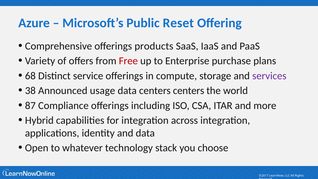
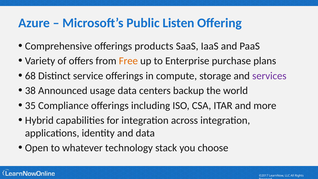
Reset: Reset -> Listen (178, 23)
Free colour: red -> orange (128, 61)
centers centers: centers -> backup (189, 91)
87: 87 -> 35 (30, 105)
